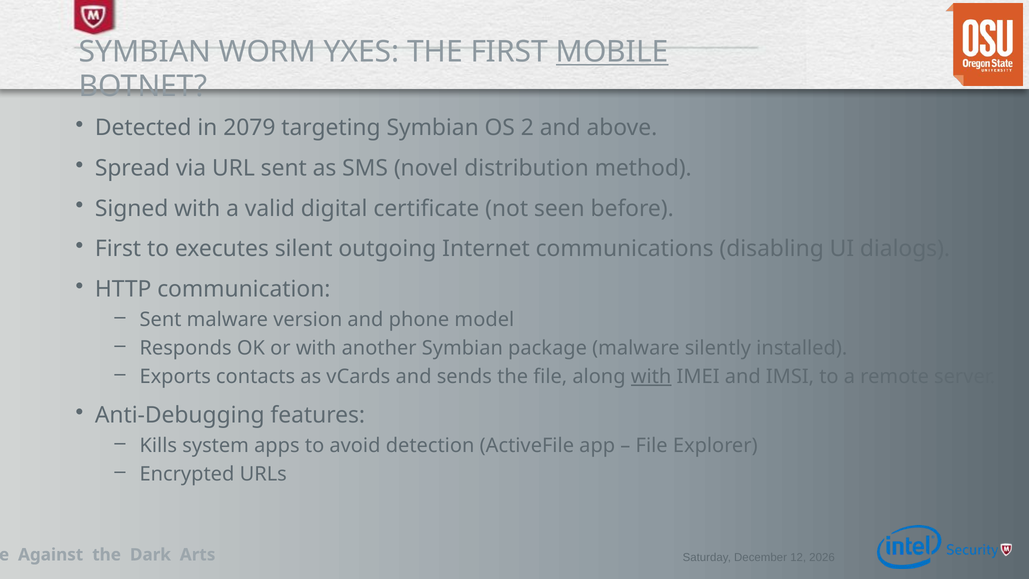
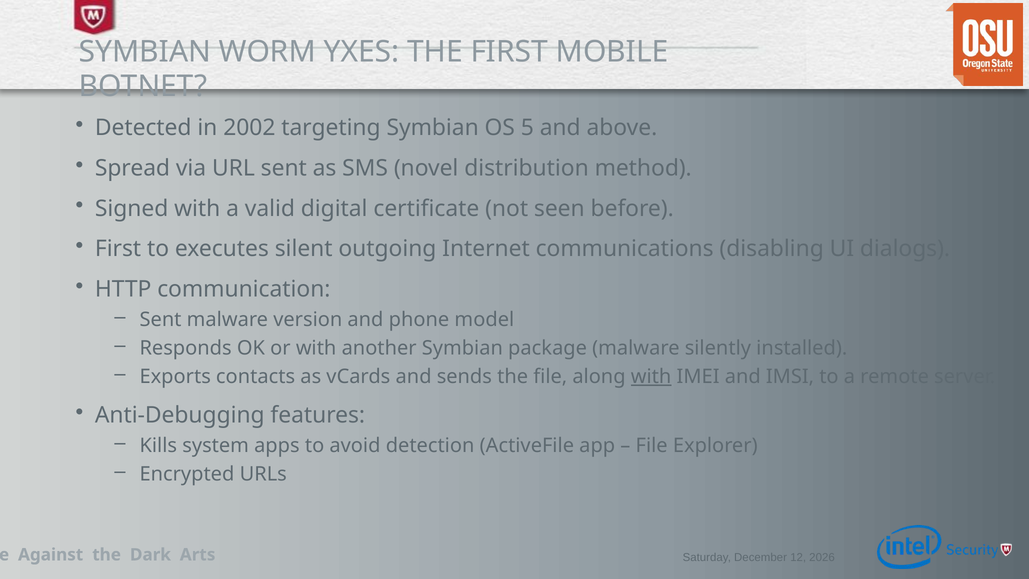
MOBILE underline: present -> none (612, 52)
2079: 2079 -> 2002 (249, 128)
2: 2 -> 5 (527, 128)
